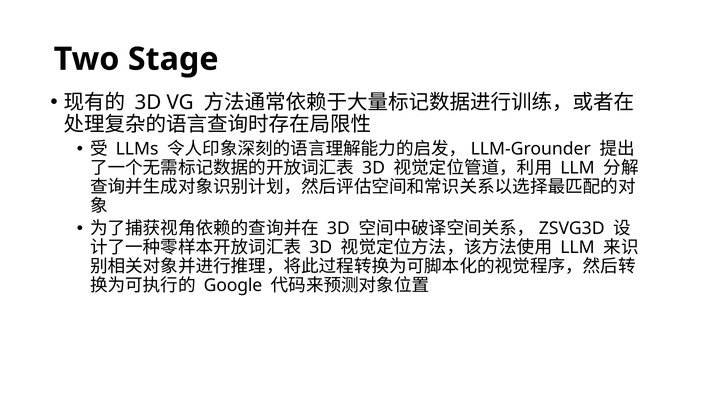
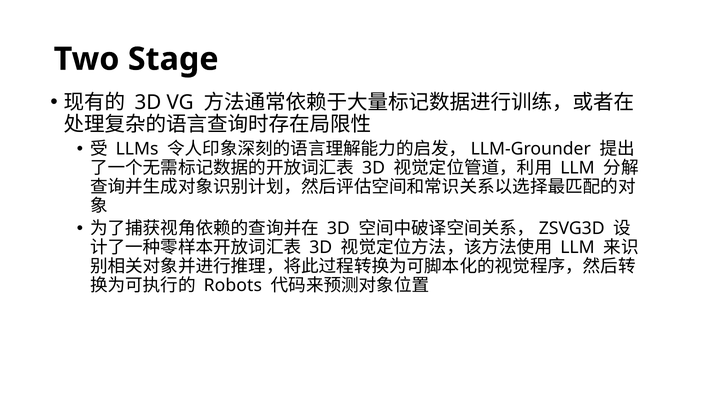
Google: Google -> Robots (233, 286)
